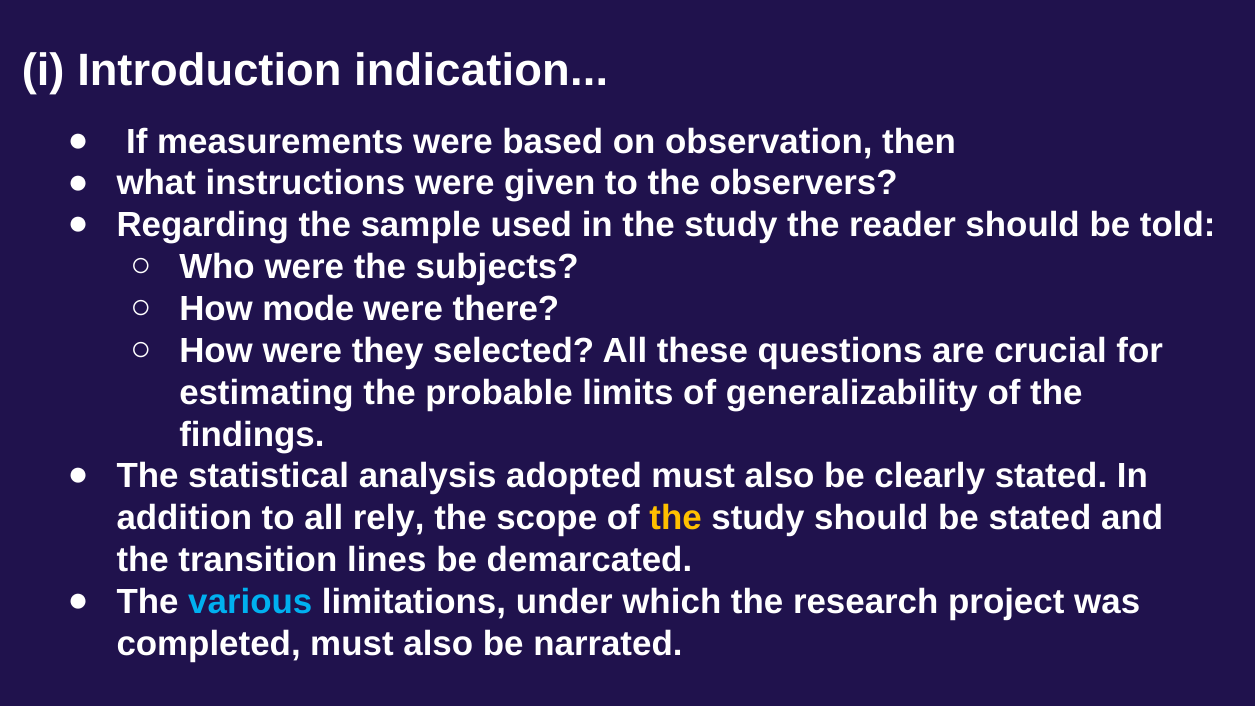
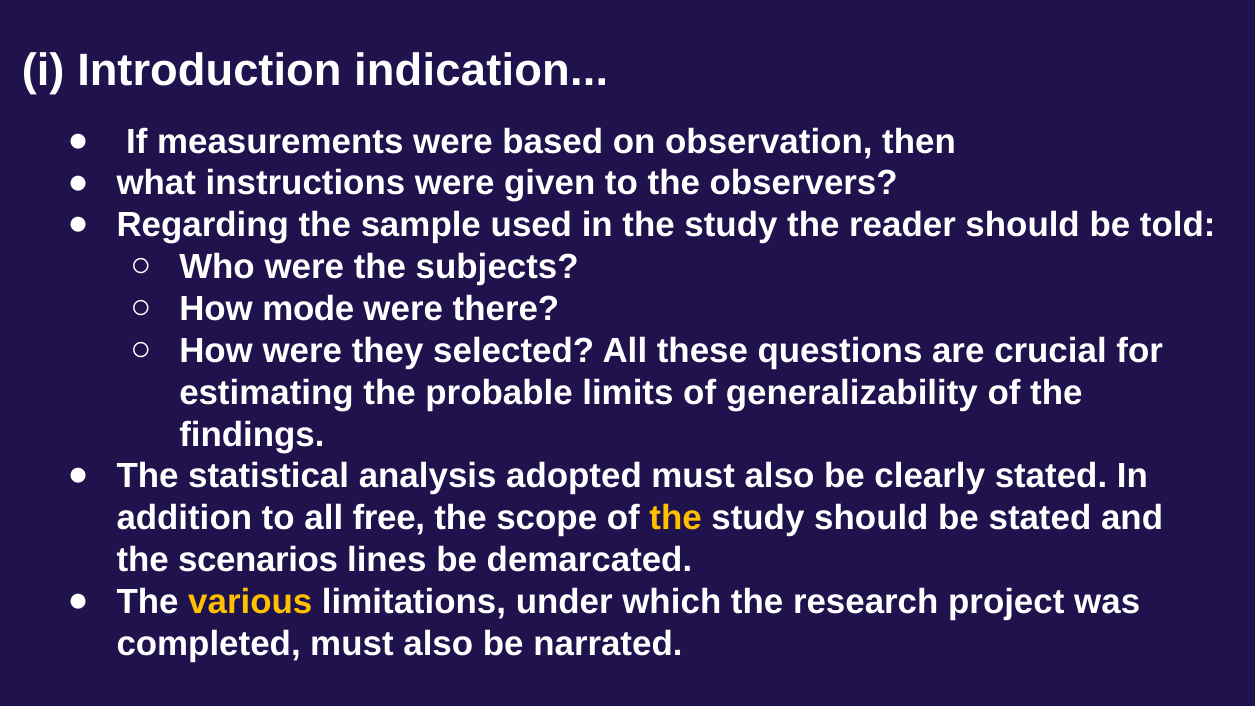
rely: rely -> free (389, 518)
transition: transition -> scenarios (258, 560)
various colour: light blue -> yellow (250, 602)
